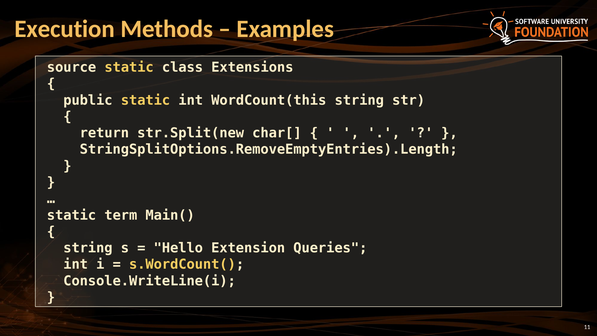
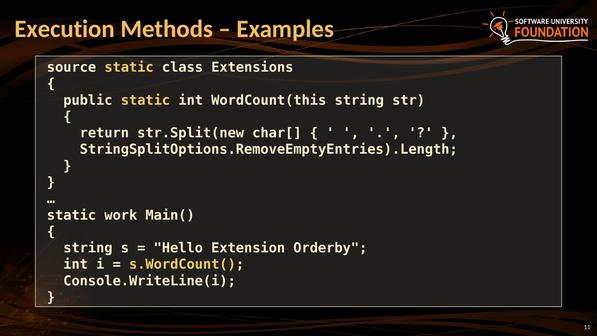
term: term -> work (121, 215)
Queries: Queries -> Orderby (330, 248)
